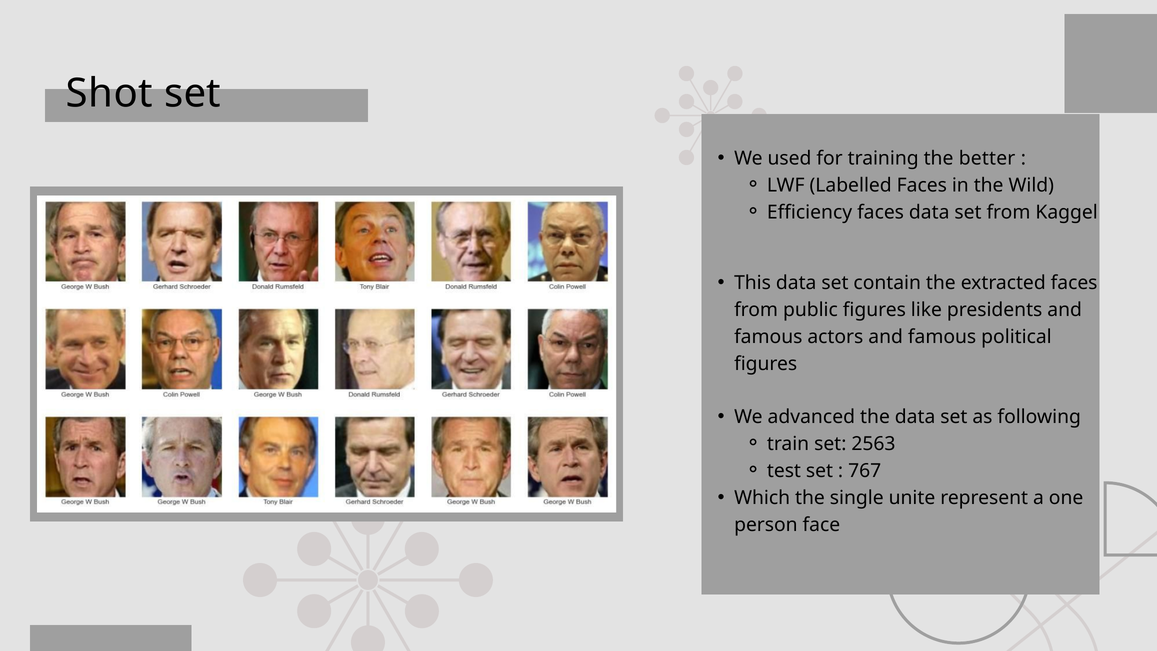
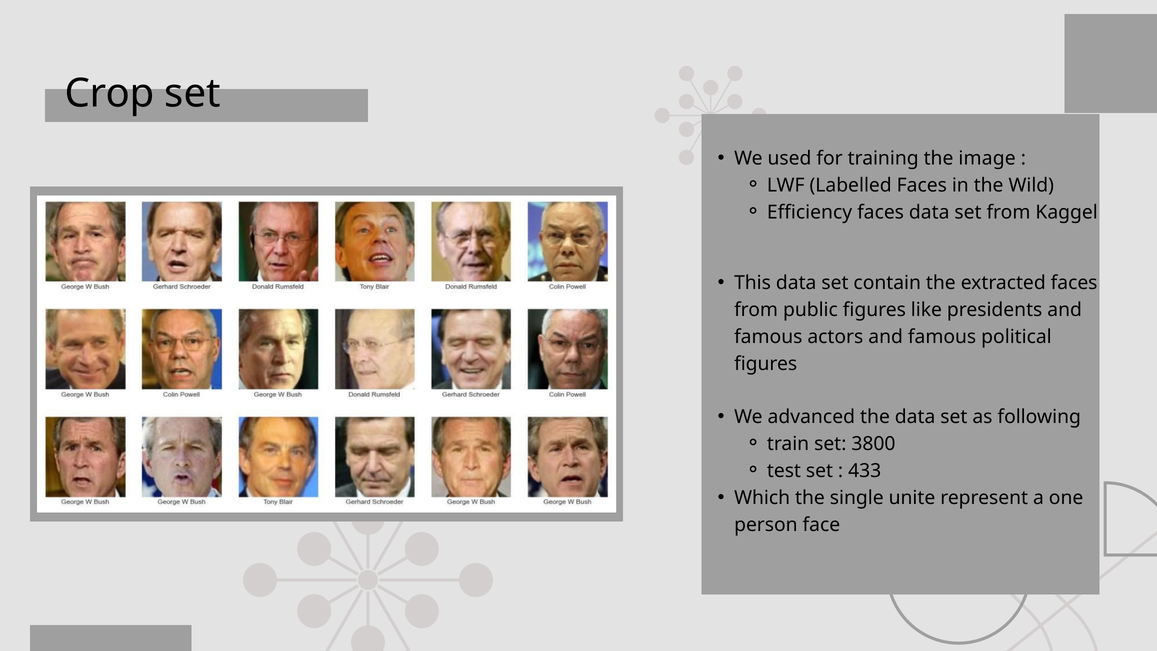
Shot: Shot -> Crop (110, 93)
better: better -> image (987, 158)
2563: 2563 -> 3800 (873, 444)
767: 767 -> 433 (865, 471)
